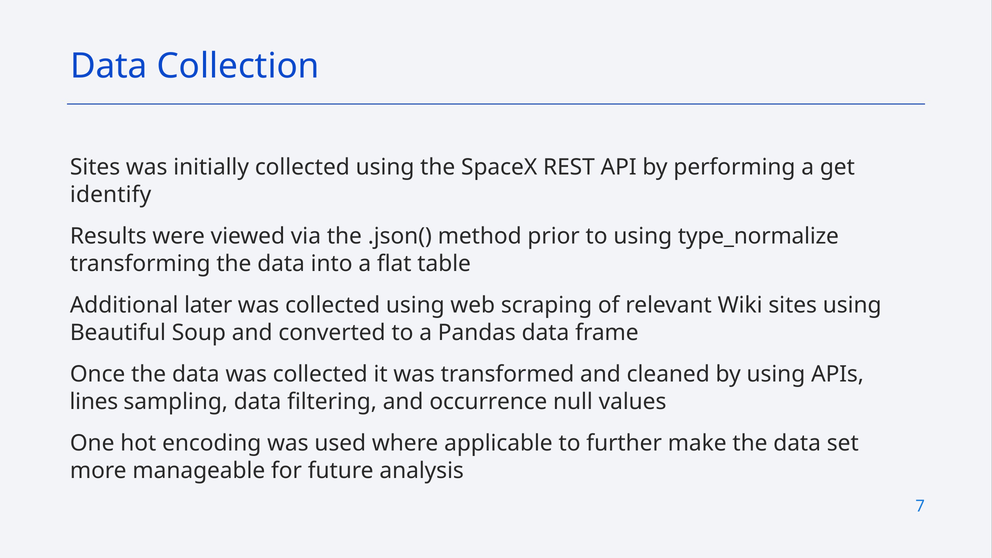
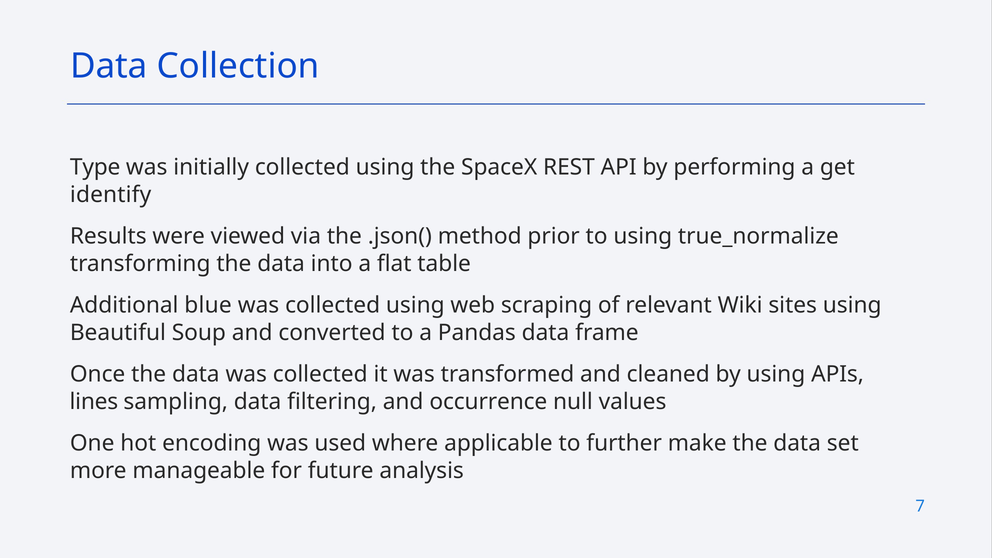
Sites: Sites -> Type (95, 167)
type_normalize: type_normalize -> true_normalize (758, 236)
later: later -> blue (208, 305)
